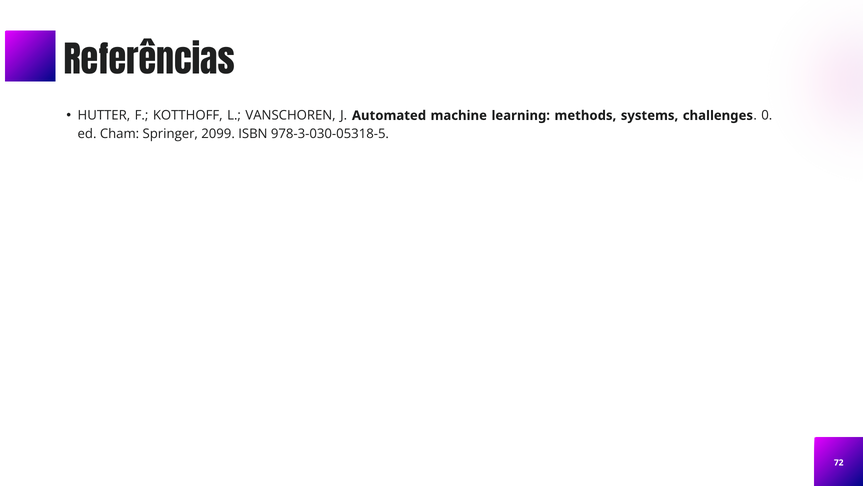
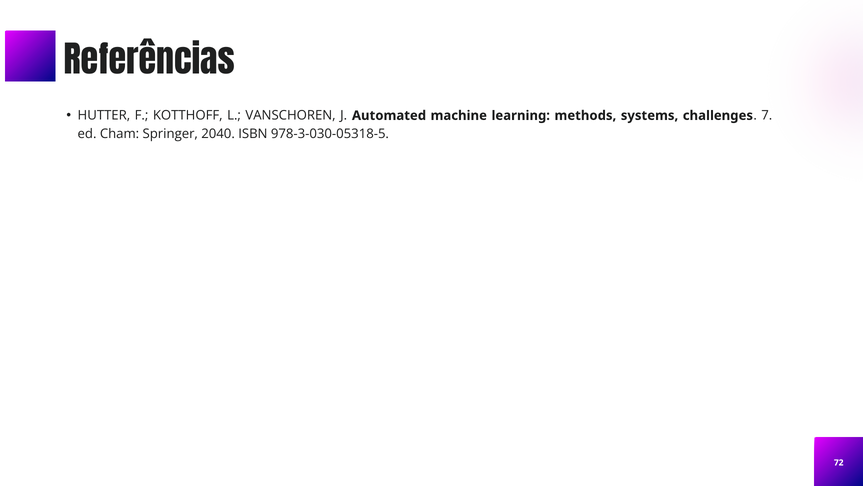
0: 0 -> 7 (767, 115)
2099: 2099 -> 2040 (218, 134)
